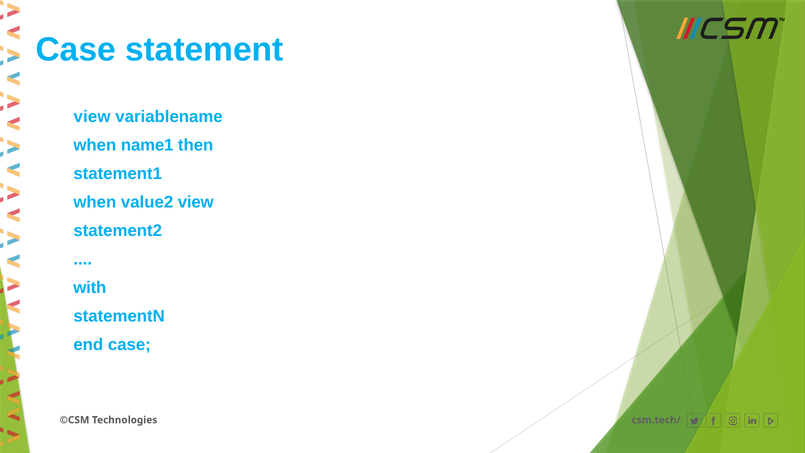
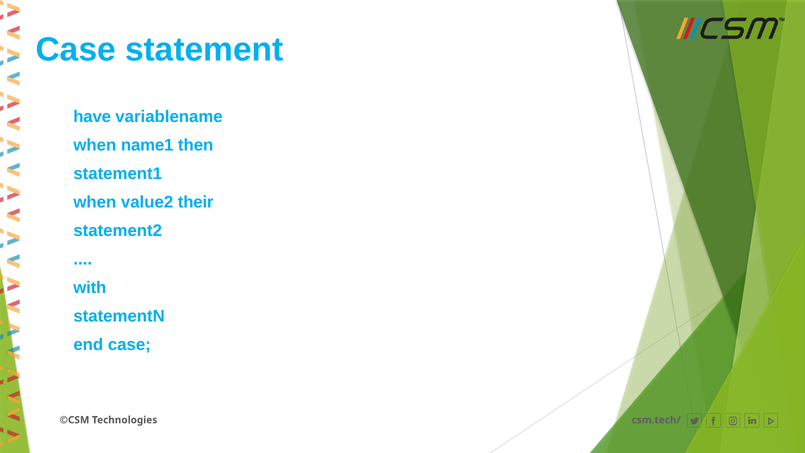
view: view -> have (92, 117)
value2 view: view -> their (196, 202)
